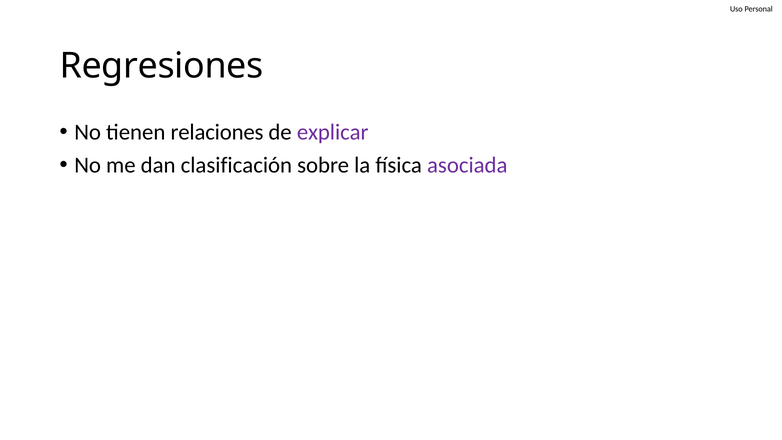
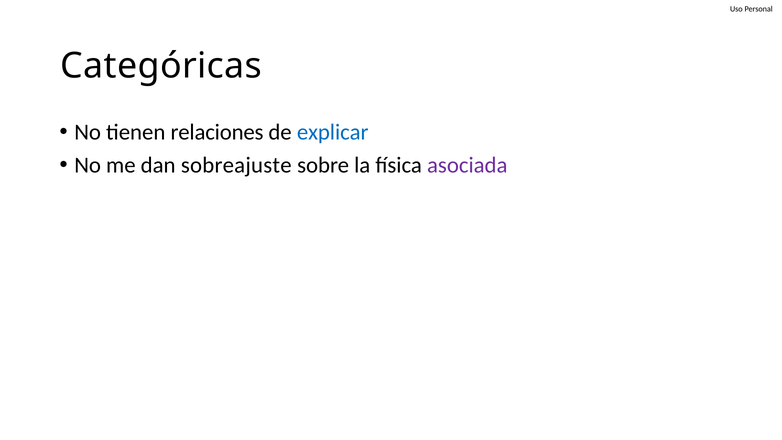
Regresiones: Regresiones -> Categóricas (161, 66)
explicar colour: purple -> blue (333, 132)
clasificación: clasificación -> sobreajuste (236, 165)
